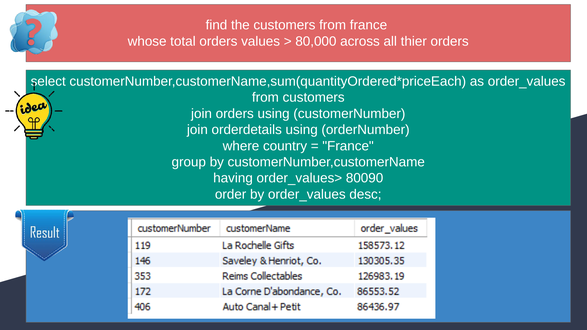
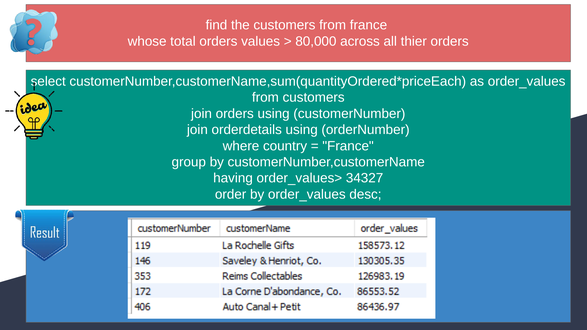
80090: 80090 -> 34327 (365, 178)
